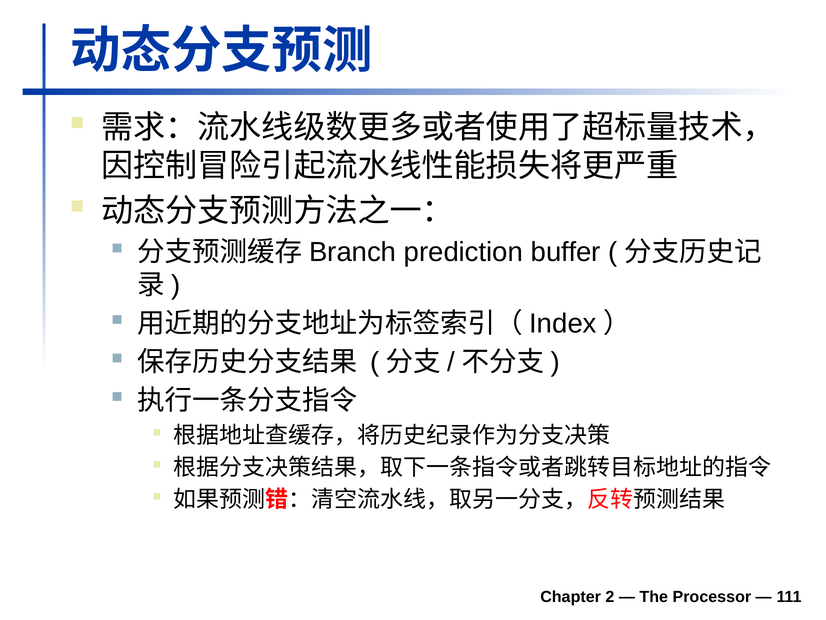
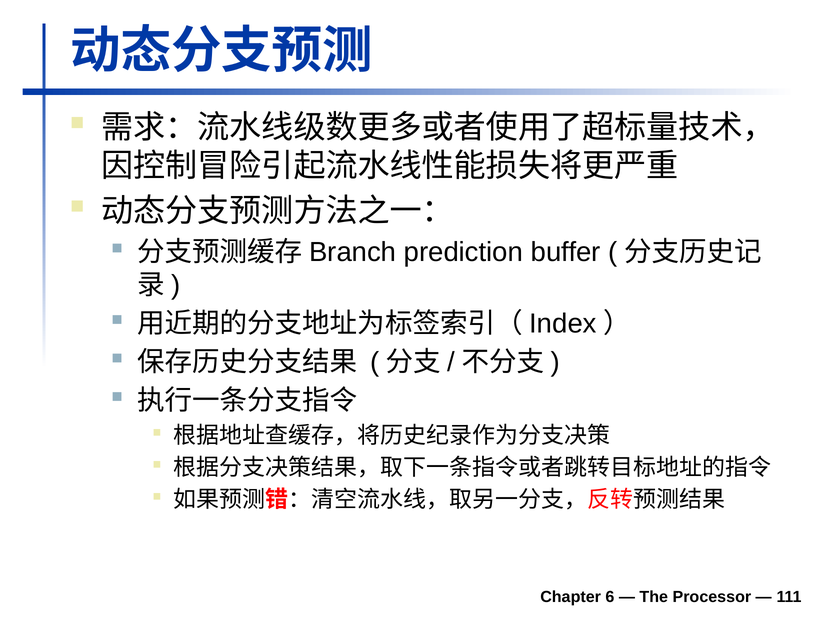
2: 2 -> 6 (610, 596)
